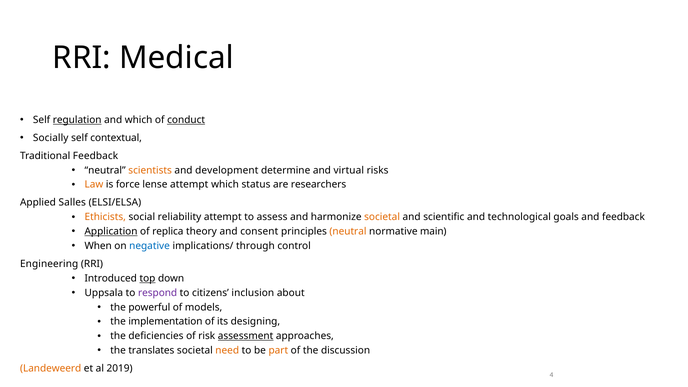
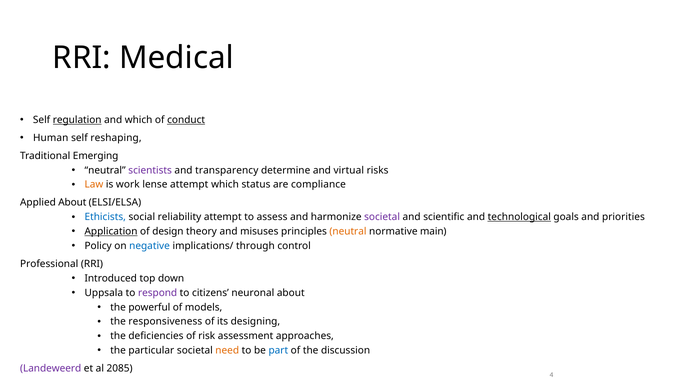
Socially: Socially -> Human (51, 138)
contextual: contextual -> reshaping (116, 138)
Traditional Feedback: Feedback -> Emerging (96, 156)
scientists colour: orange -> purple (150, 170)
development: development -> transparency (227, 170)
force: force -> work (128, 185)
researchers: researchers -> compliance (318, 185)
Applied Salles: Salles -> About (72, 203)
Ethicists colour: orange -> blue (105, 217)
societal colour: orange -> purple (382, 217)
technological underline: none -> present (519, 217)
and feedback: feedback -> priorities (623, 217)
replica: replica -> design (168, 232)
consent: consent -> misuses (259, 232)
When: When -> Policy (98, 246)
Engineering: Engineering -> Professional (49, 264)
top underline: present -> none (147, 278)
inclusion: inclusion -> neuronal (253, 293)
implementation: implementation -> responsiveness (165, 322)
assessment underline: present -> none (246, 336)
translates: translates -> particular (151, 350)
part colour: orange -> blue (278, 350)
Landeweerd colour: orange -> purple (51, 369)
2019: 2019 -> 2085 (120, 369)
